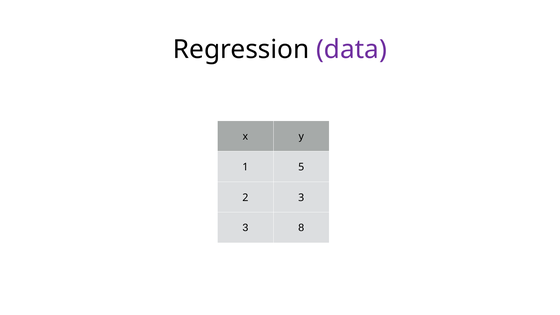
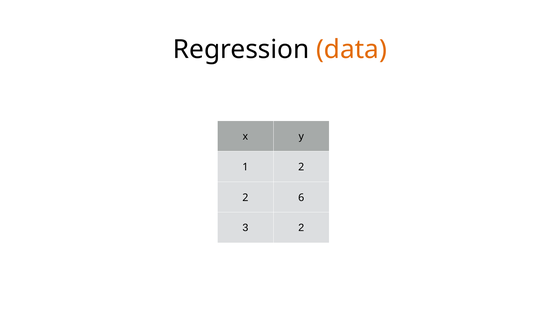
data colour: purple -> orange (352, 49)
1 5: 5 -> 2 (301, 167)
2 3: 3 -> 6 (301, 198)
3 8: 8 -> 2 (301, 228)
